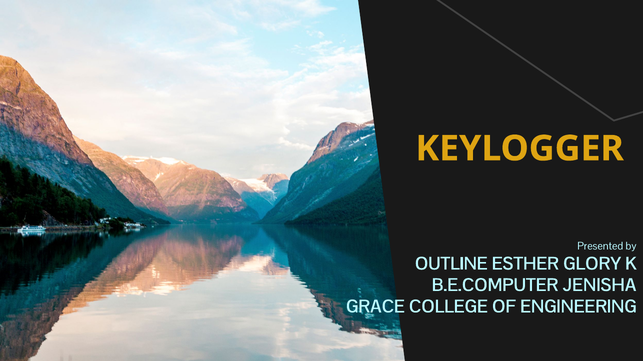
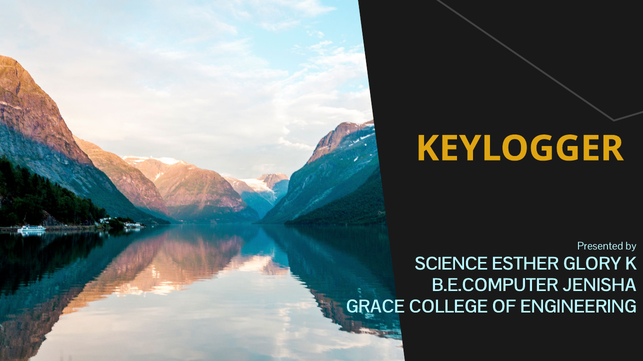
OUTLINE: OUTLINE -> SCIENCE (451, 264)
